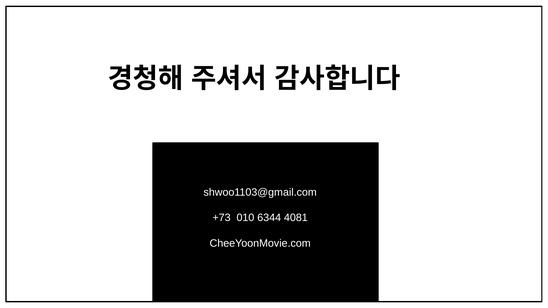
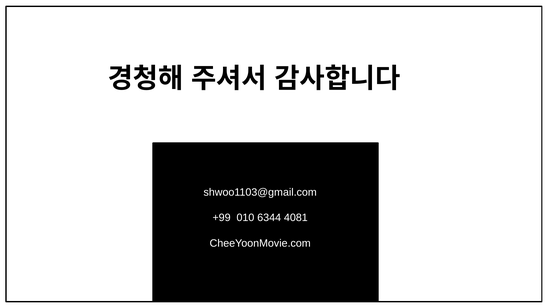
+73: +73 -> +99 (222, 218)
